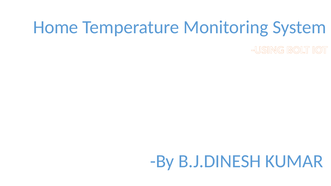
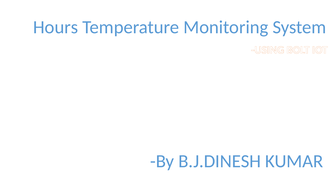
Home: Home -> Hours (56, 27)
